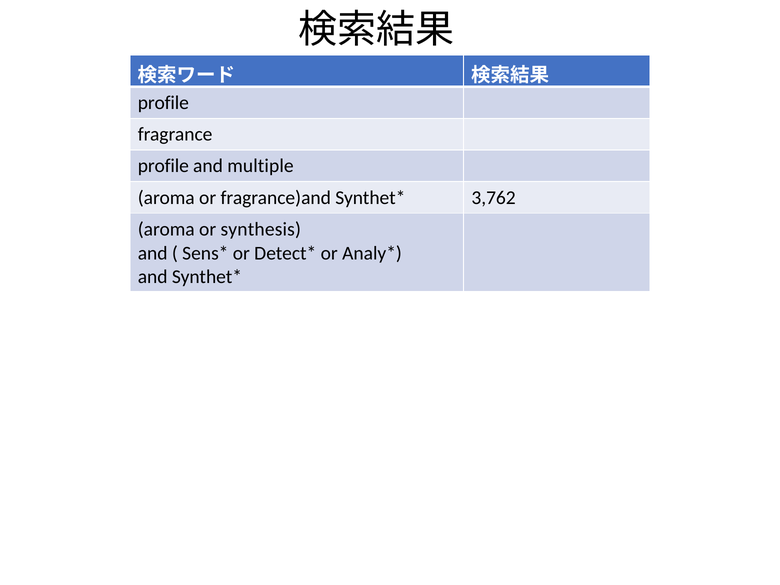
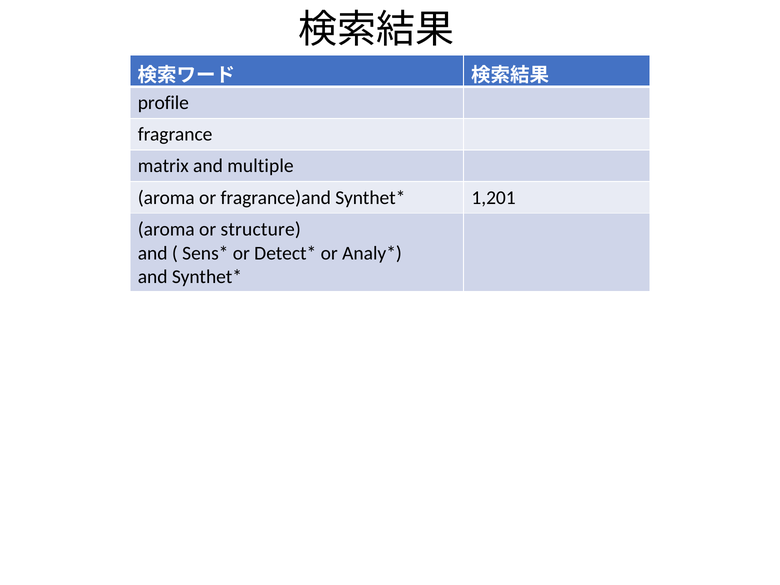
profile: profile -> matrix (163, 166)
3,762: 3,762 -> 1,201 (494, 198)
synthesis: synthesis -> structure (261, 229)
